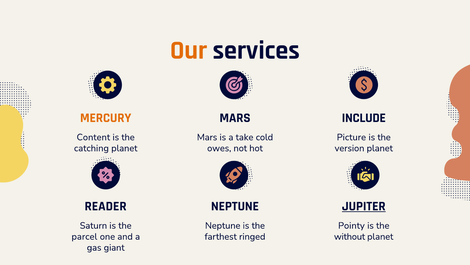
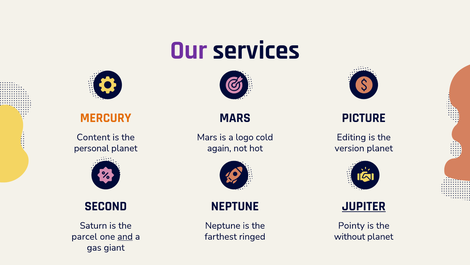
Our colour: orange -> purple (189, 50)
INCLUDE: INCLUDE -> PICTURE (364, 117)
take: take -> logo (245, 137)
Picture: Picture -> Editing (351, 137)
catching: catching -> personal (92, 148)
owes: owes -> again (219, 148)
READER: READER -> SECOND (106, 206)
and underline: none -> present (125, 236)
